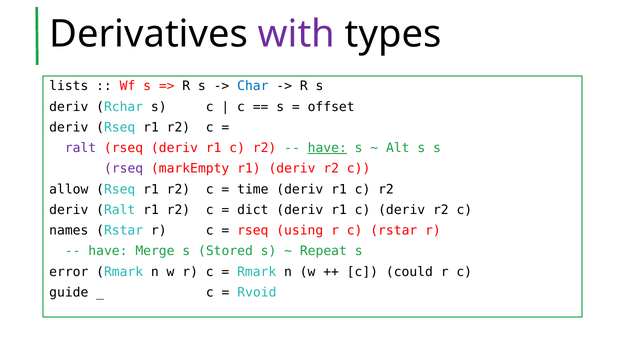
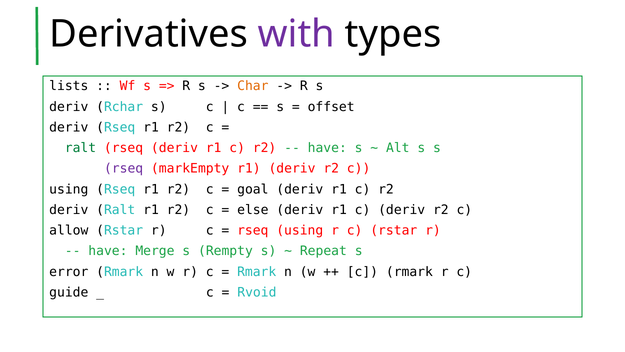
Char colour: blue -> orange (253, 86)
ralt colour: purple -> green (80, 148)
have underline: present -> none (327, 148)
allow: allow -> using (69, 189)
time: time -> goal (253, 189)
dict: dict -> else (253, 210)
names: names -> allow (69, 230)
Stored: Stored -> Rempty (225, 251)
c could: could -> rmark (409, 271)
